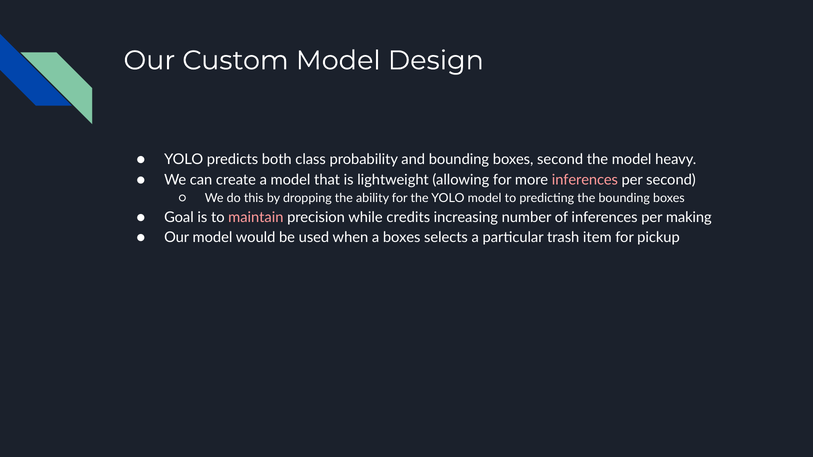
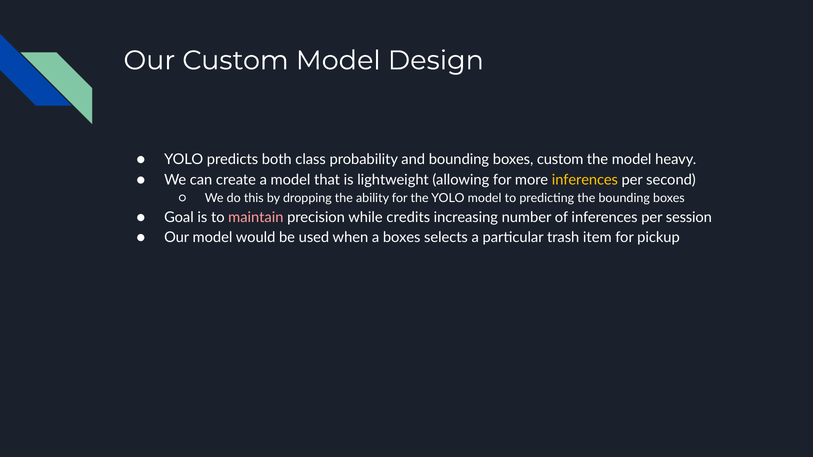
boxes second: second -> custom (560, 160)
inferences colour: pink -> yellow (585, 180)
making: making -> session (689, 218)
